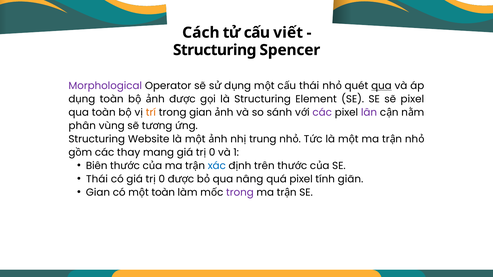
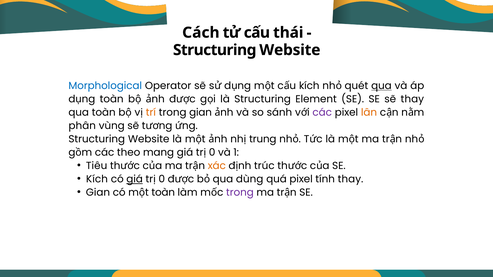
viết: viết -> thái (288, 33)
Spencer: Spencer -> Website (290, 50)
Morphological colour: purple -> blue (105, 86)
thái: thái -> kích (309, 86)
sẽ pixel: pixel -> thay (412, 99)
lân colour: purple -> orange (369, 113)
thay: thay -> theo (129, 153)
Biên: Biên -> Tiêu (97, 166)
xác colour: blue -> orange (217, 166)
trên: trên -> trúc (264, 166)
Thái: Thái -> Kích (97, 179)
giá underline: none -> present (135, 179)
nâng: nâng -> dùng (250, 179)
tính giãn: giãn -> thay (351, 179)
